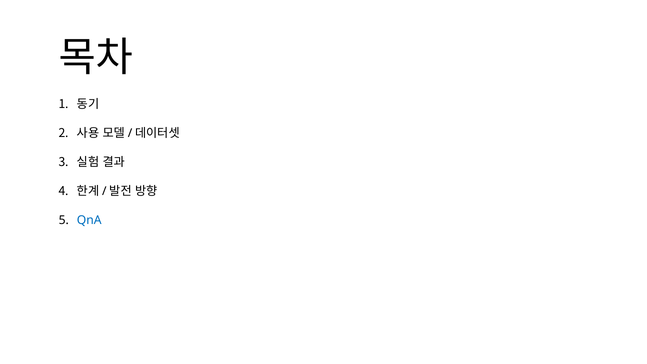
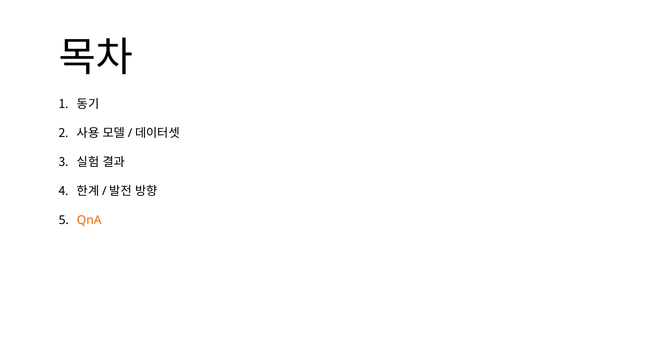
QnA colour: blue -> orange (89, 220)
